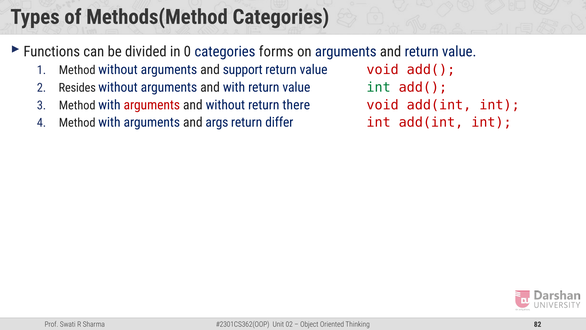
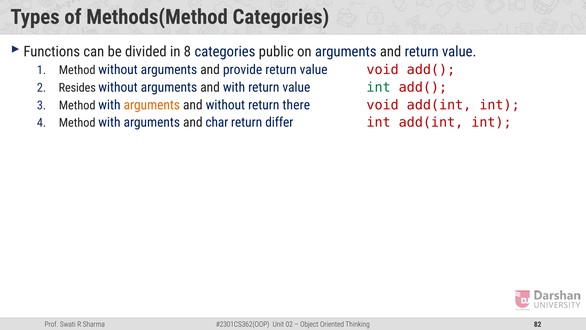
0: 0 -> 8 (187, 52)
forms: forms -> public (276, 52)
support: support -> provide (243, 70)
arguments colour: red -> orange (152, 105)
args: args -> char (217, 122)
